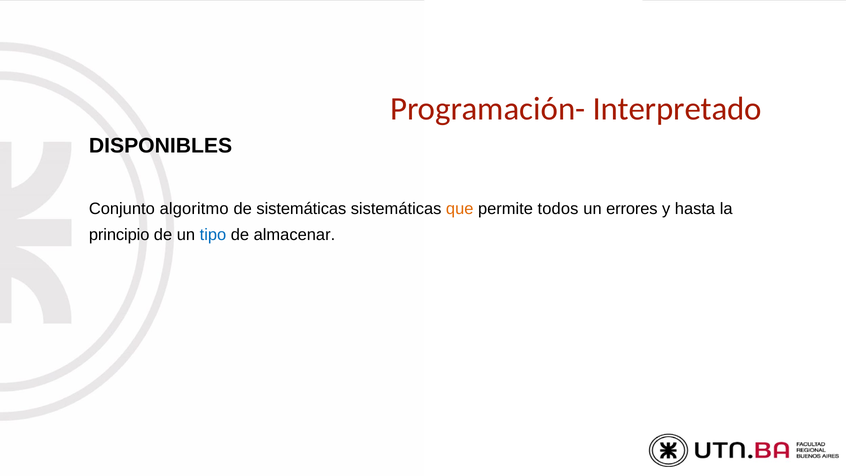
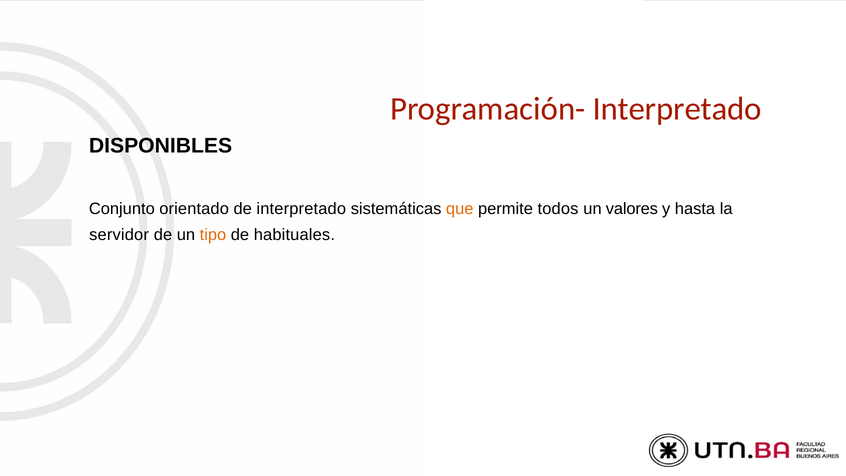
algoritmo: algoritmo -> orientado (194, 209)
de sistemáticas: sistemáticas -> interpretado (301, 209)
errores: errores -> valores (632, 209)
principio: principio -> servidor (119, 235)
tipo colour: blue -> orange (213, 235)
almacenar: almacenar -> habituales (294, 235)
